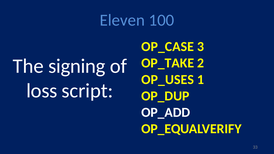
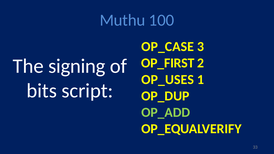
Eleven: Eleven -> Muthu (122, 20)
OP_TAKE: OP_TAKE -> OP_FIRST (168, 63)
loss: loss -> bits (42, 91)
OP_ADD colour: white -> light green (166, 112)
